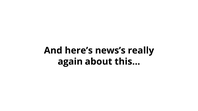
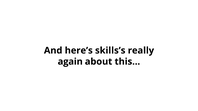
news’s: news’s -> skills’s (110, 51)
